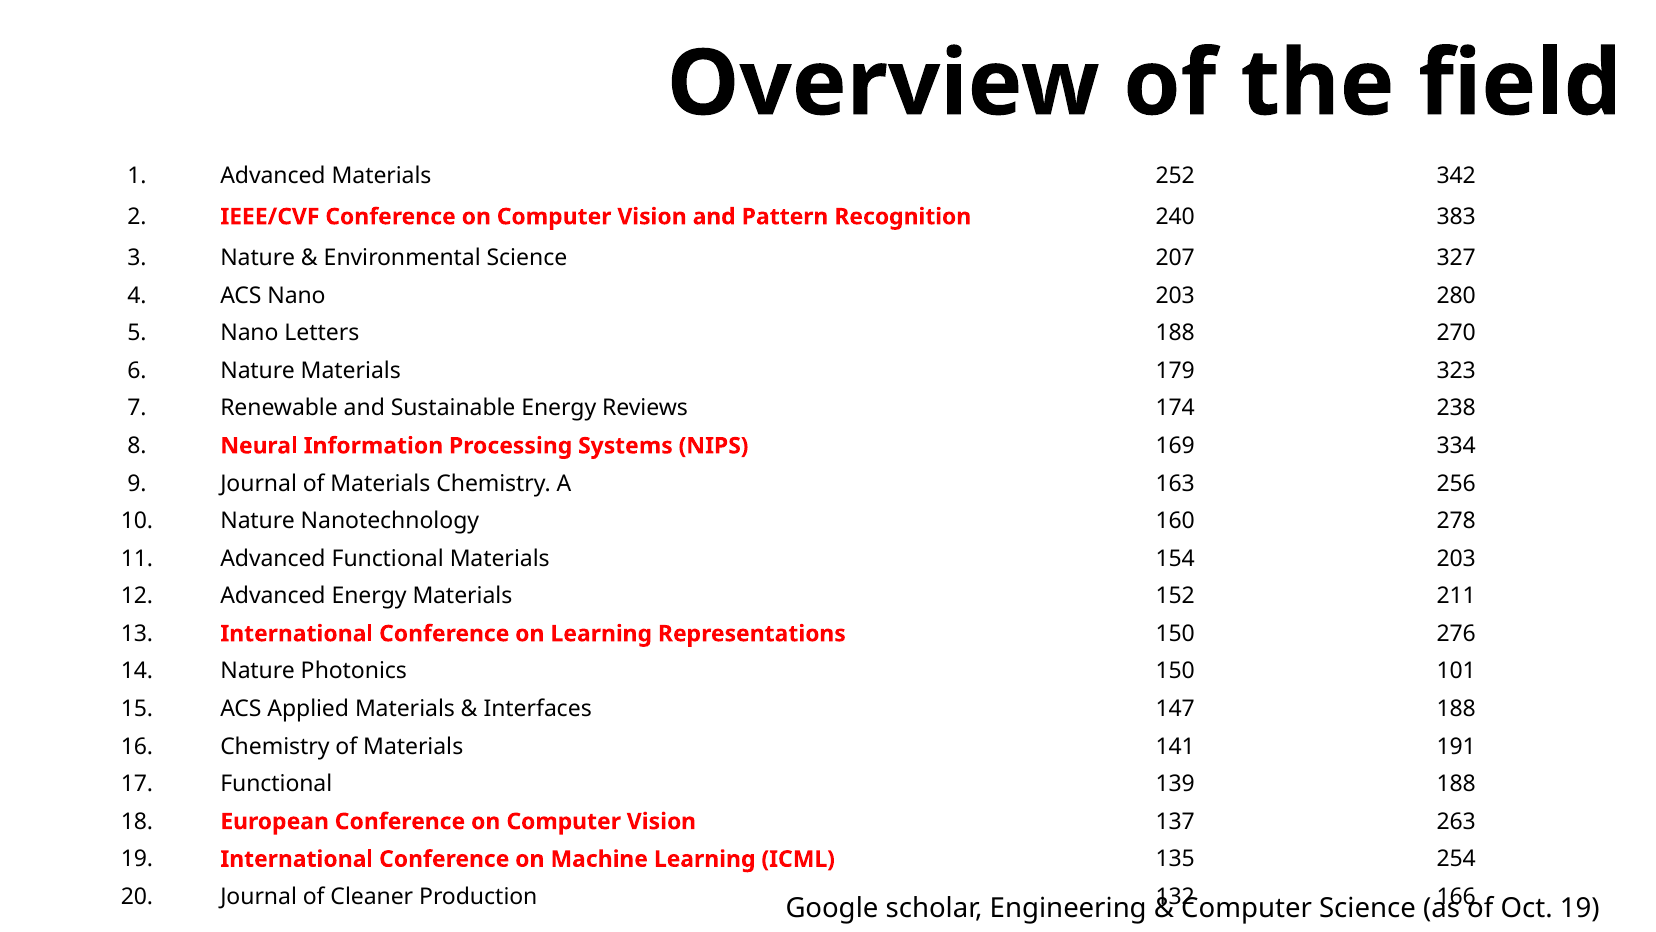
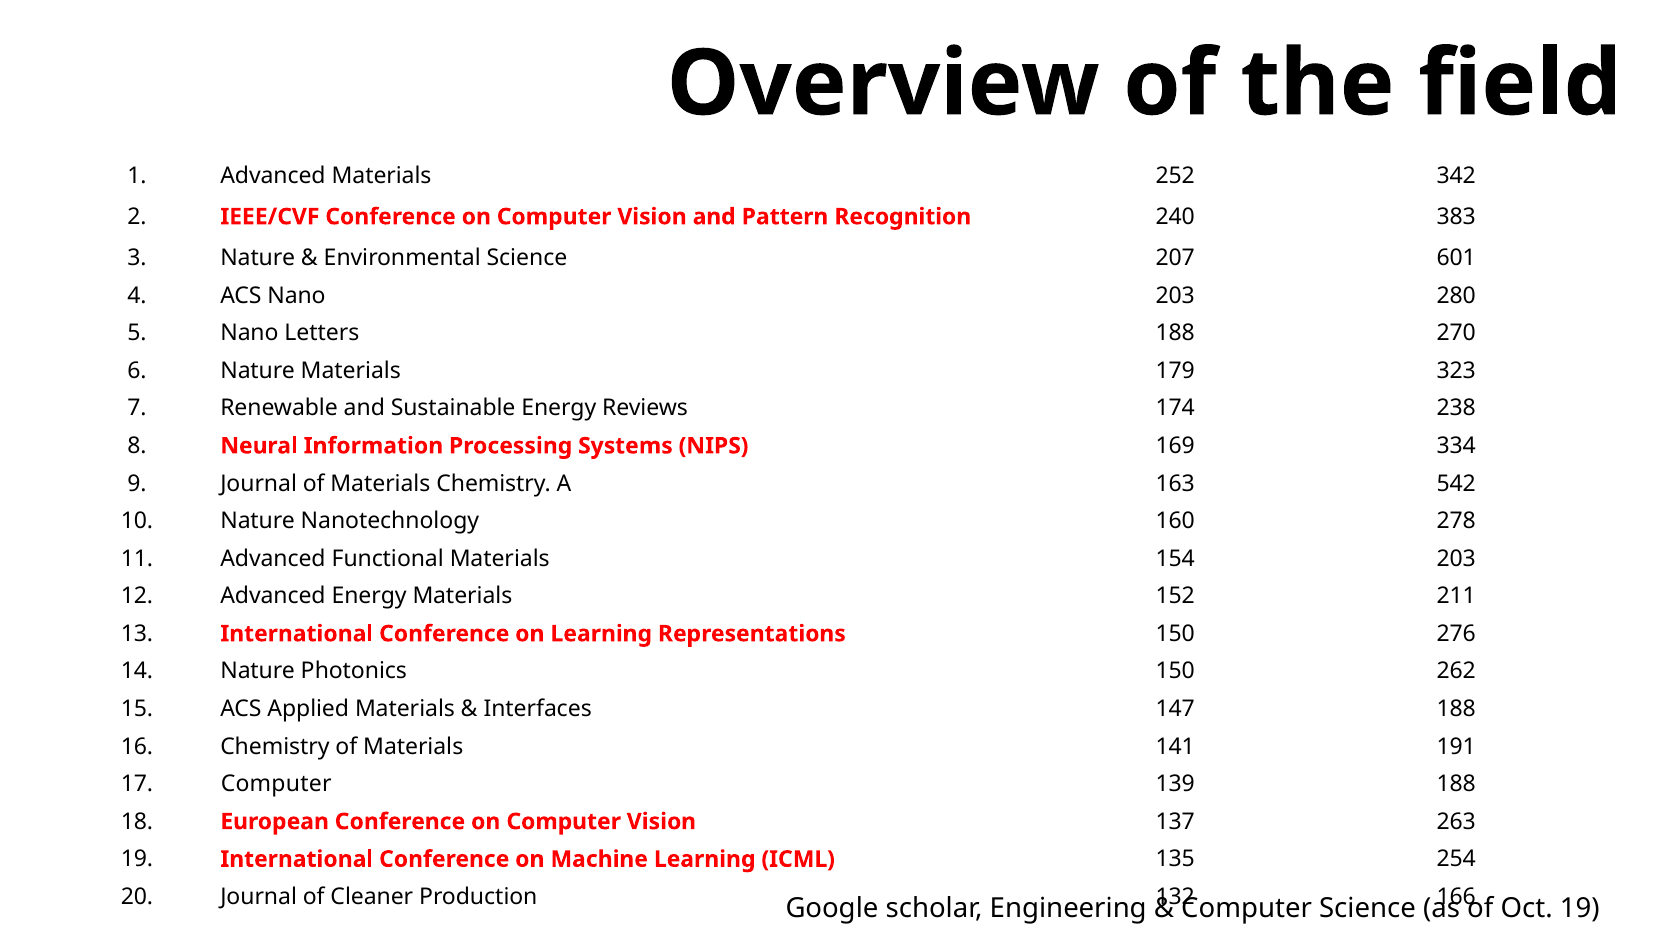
327: 327 -> 601 (1456, 258)
256: 256 -> 542 (1456, 483)
101: 101 -> 262 (1456, 671)
17 Functional: Functional -> Computer (276, 784)
